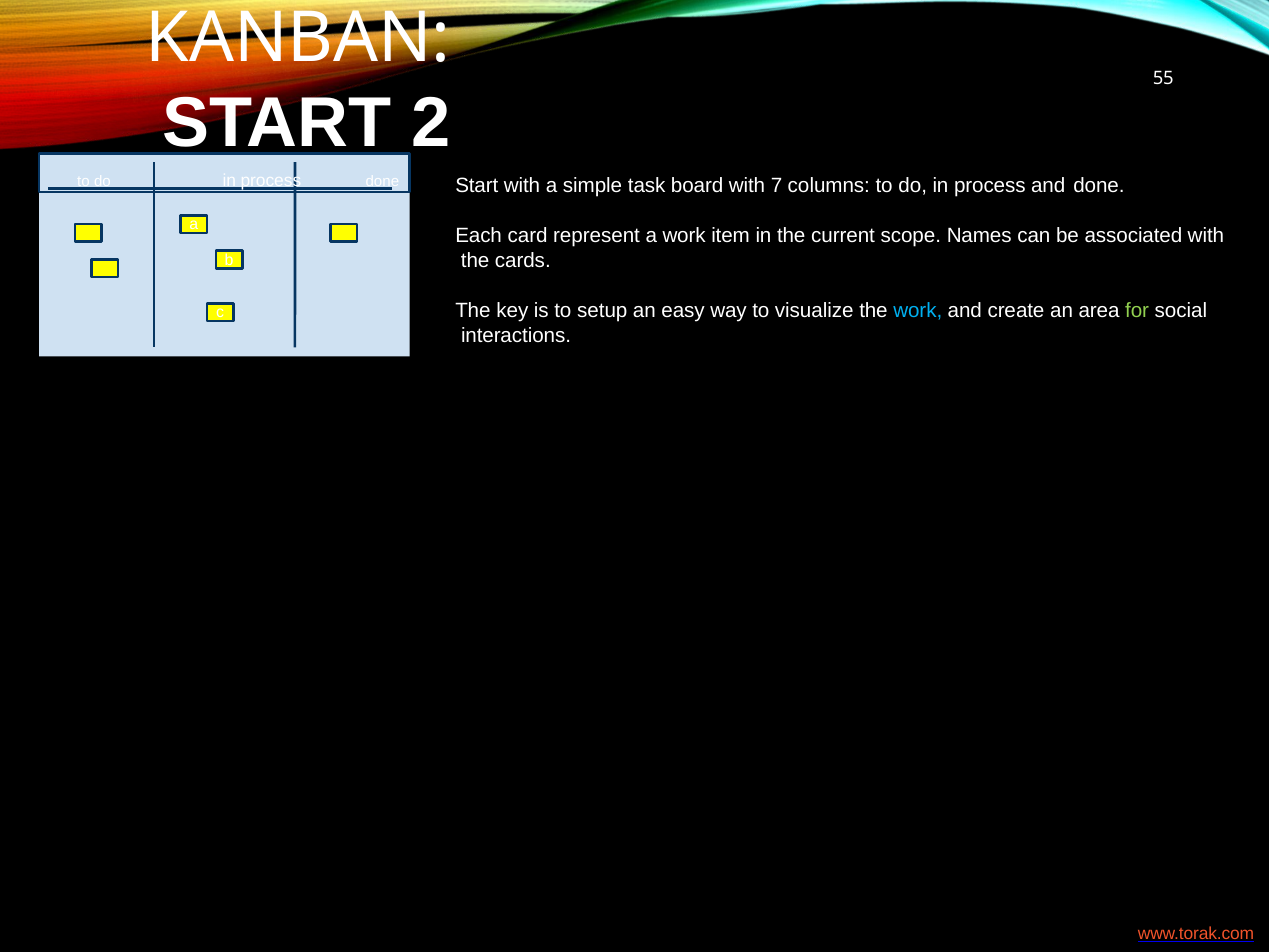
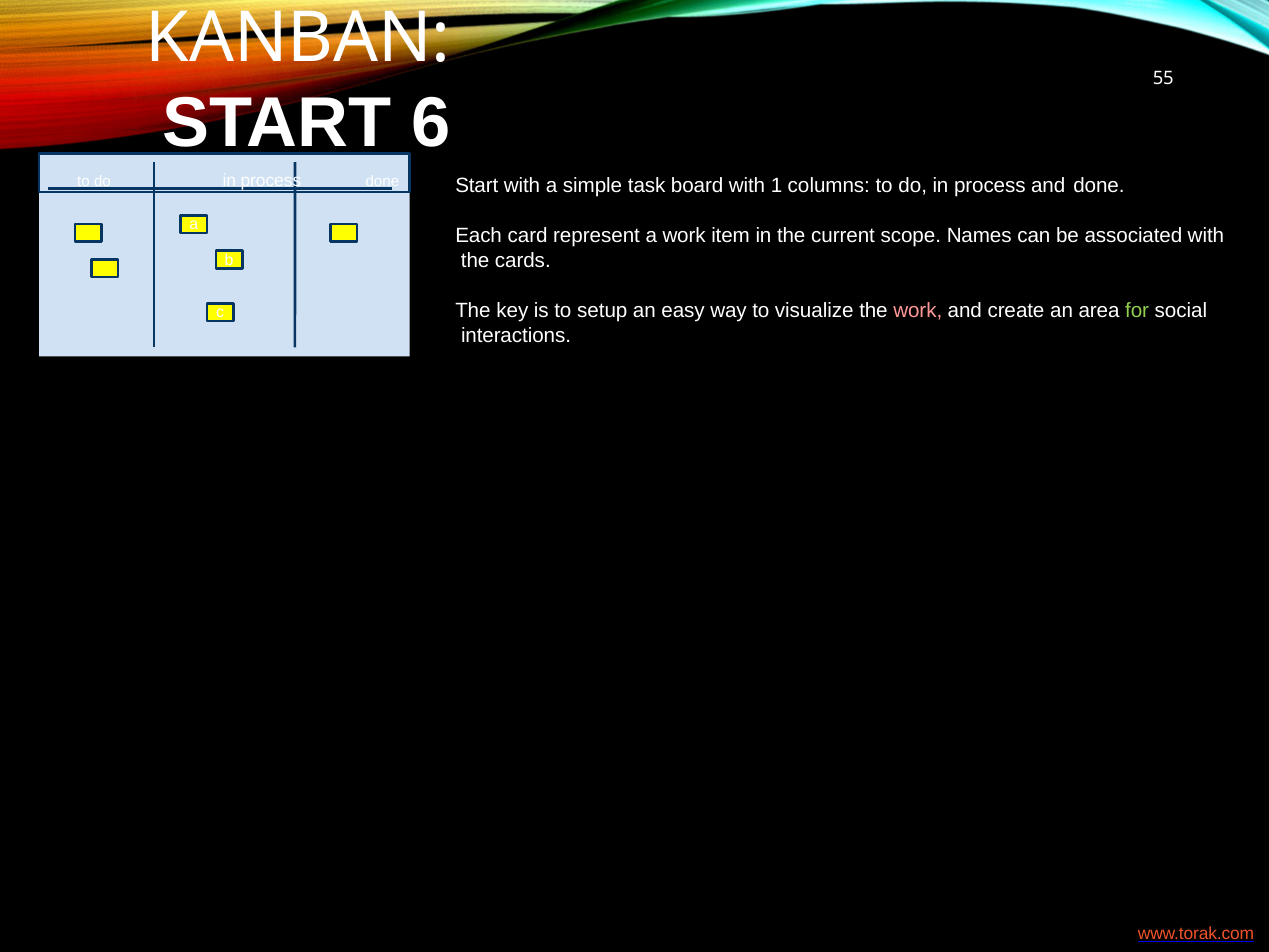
2: 2 -> 6 (431, 123)
7: 7 -> 1 (777, 185)
work colour: light blue -> pink (918, 310)
